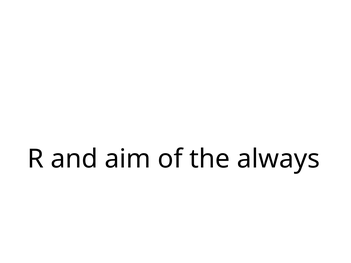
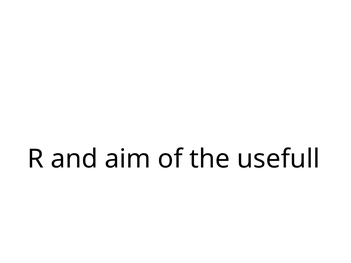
always: always -> usefull (278, 159)
